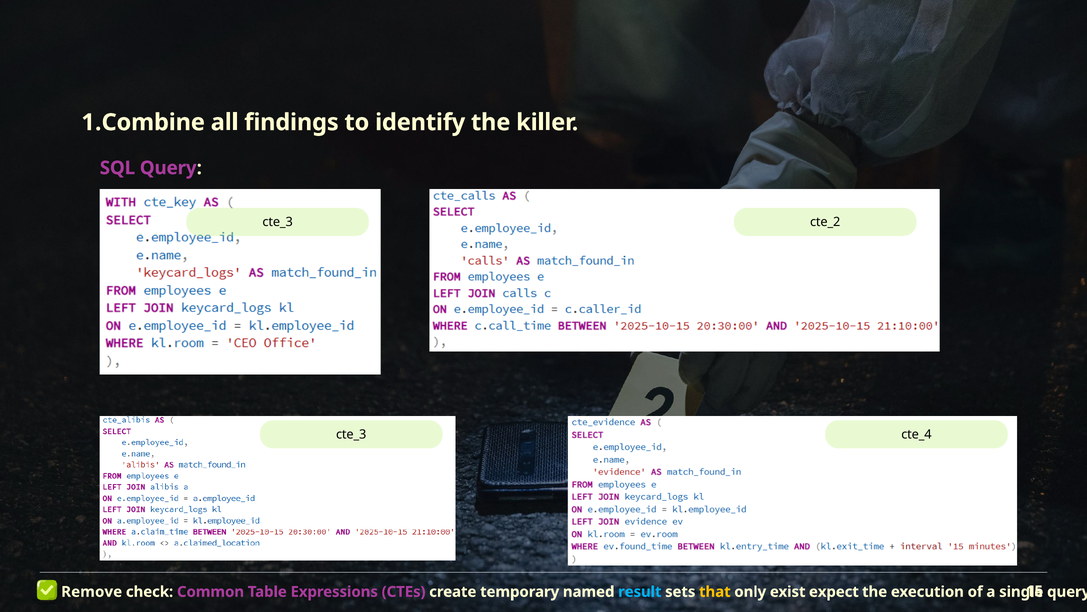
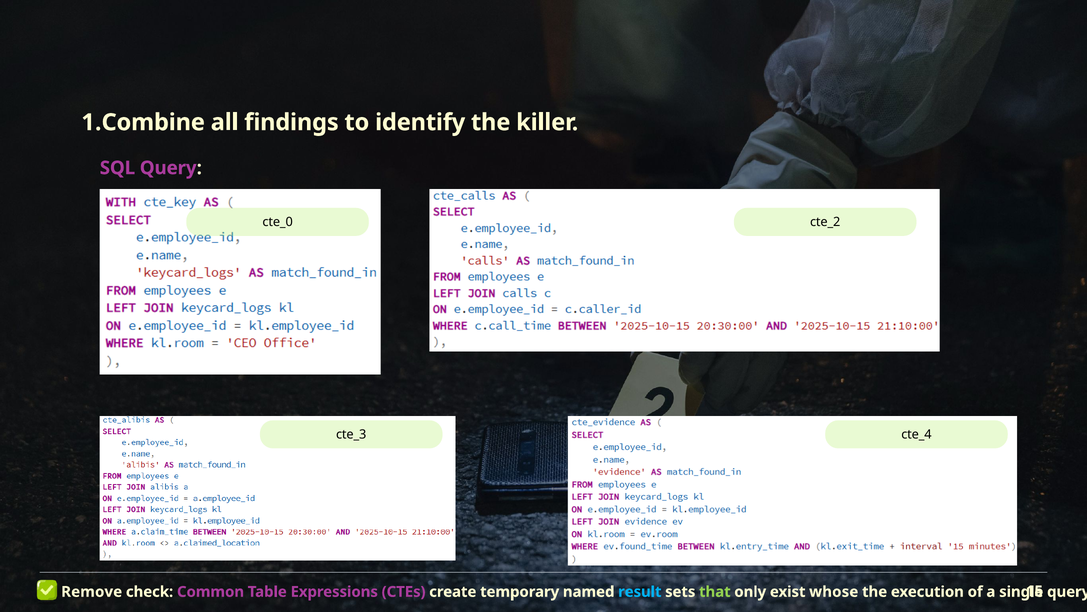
cte_3: cte_3 -> cte_0 (278, 222)
that colour: yellow -> light green (715, 591)
expect: expect -> whose (834, 591)
